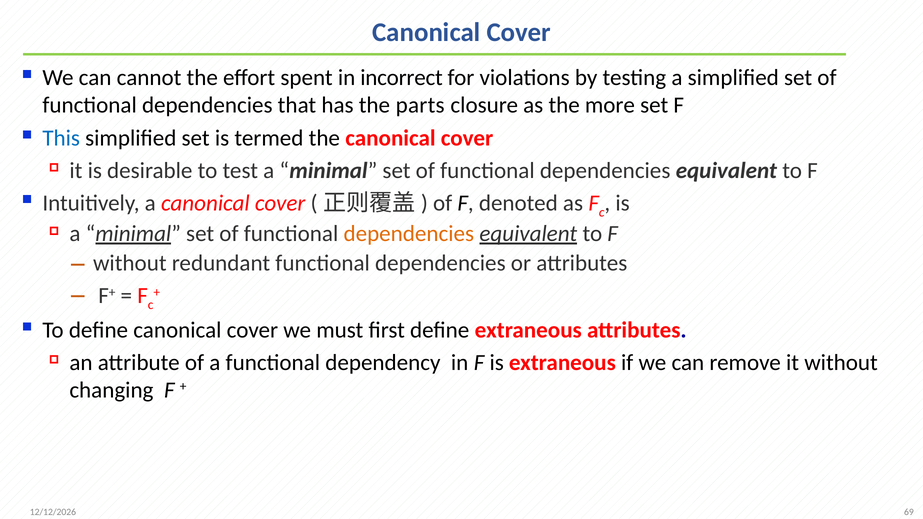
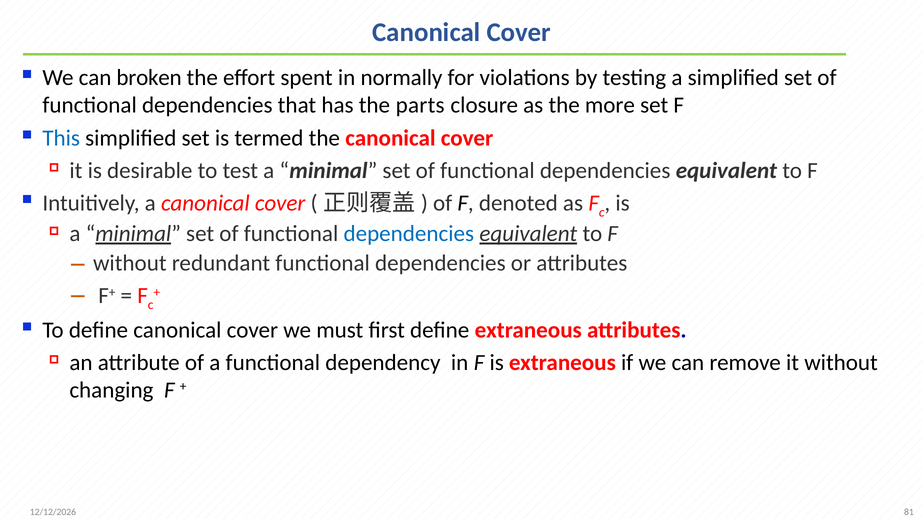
cannot: cannot -> broken (149, 77)
incorrect: incorrect -> normally (401, 77)
dependencies colour: orange -> blue (409, 234)
69: 69 -> 81 (909, 512)
